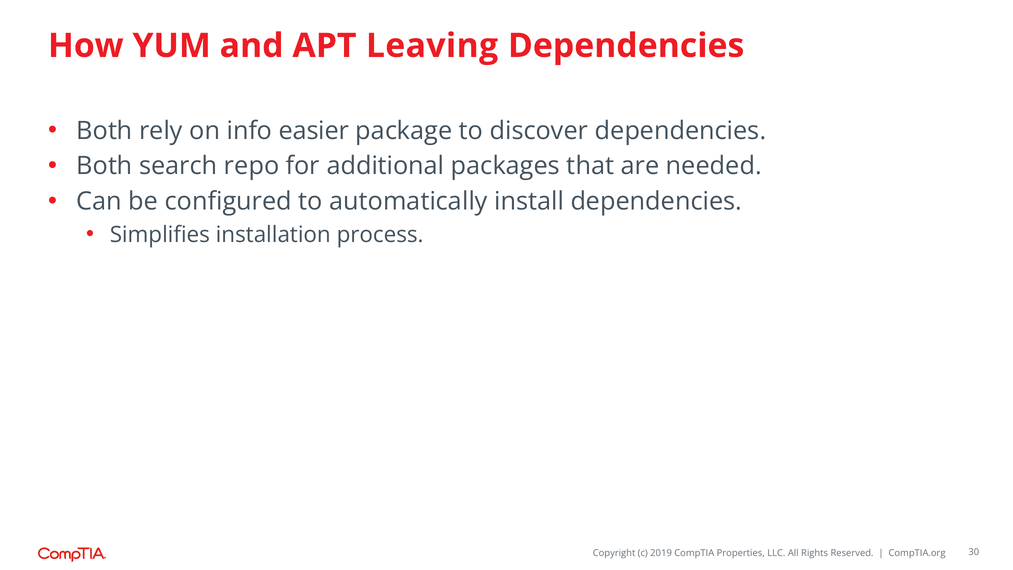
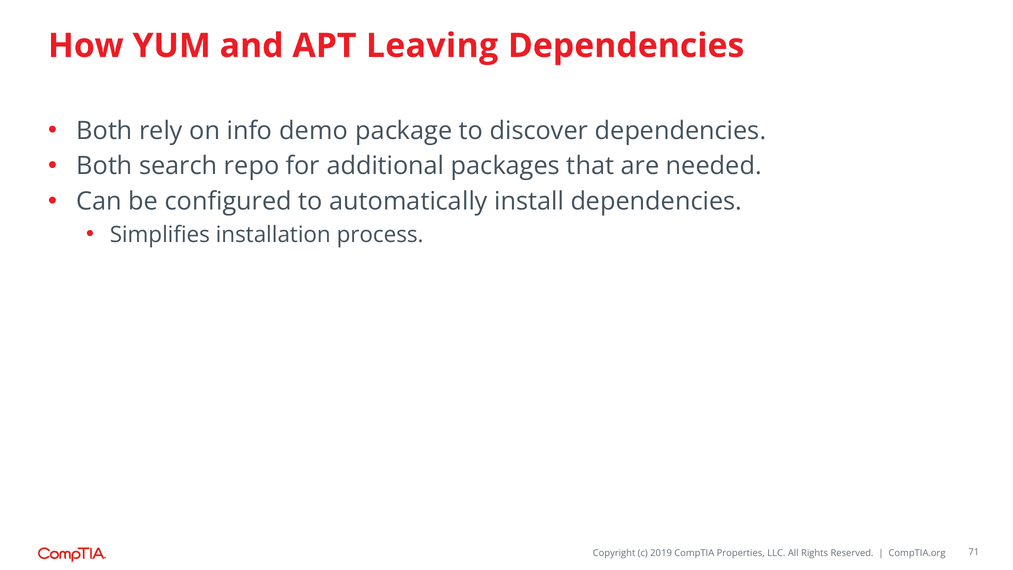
easier: easier -> demo (314, 131)
30: 30 -> 71 (974, 552)
